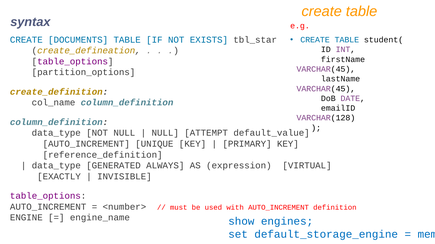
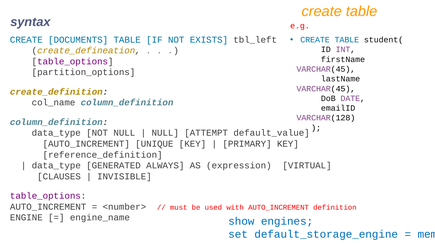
tbl_star: tbl_star -> tbl_left (255, 40)
EXACTLY: EXACTLY -> CLAUSES (59, 177)
